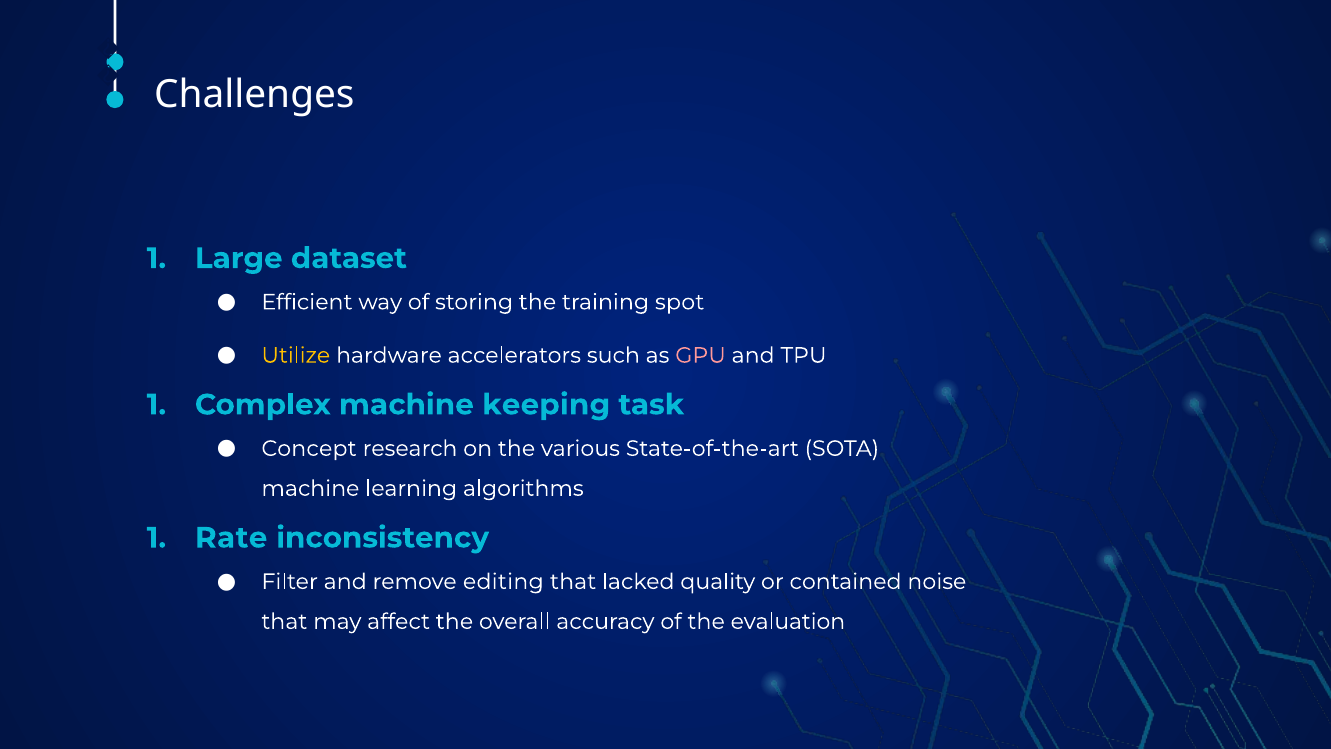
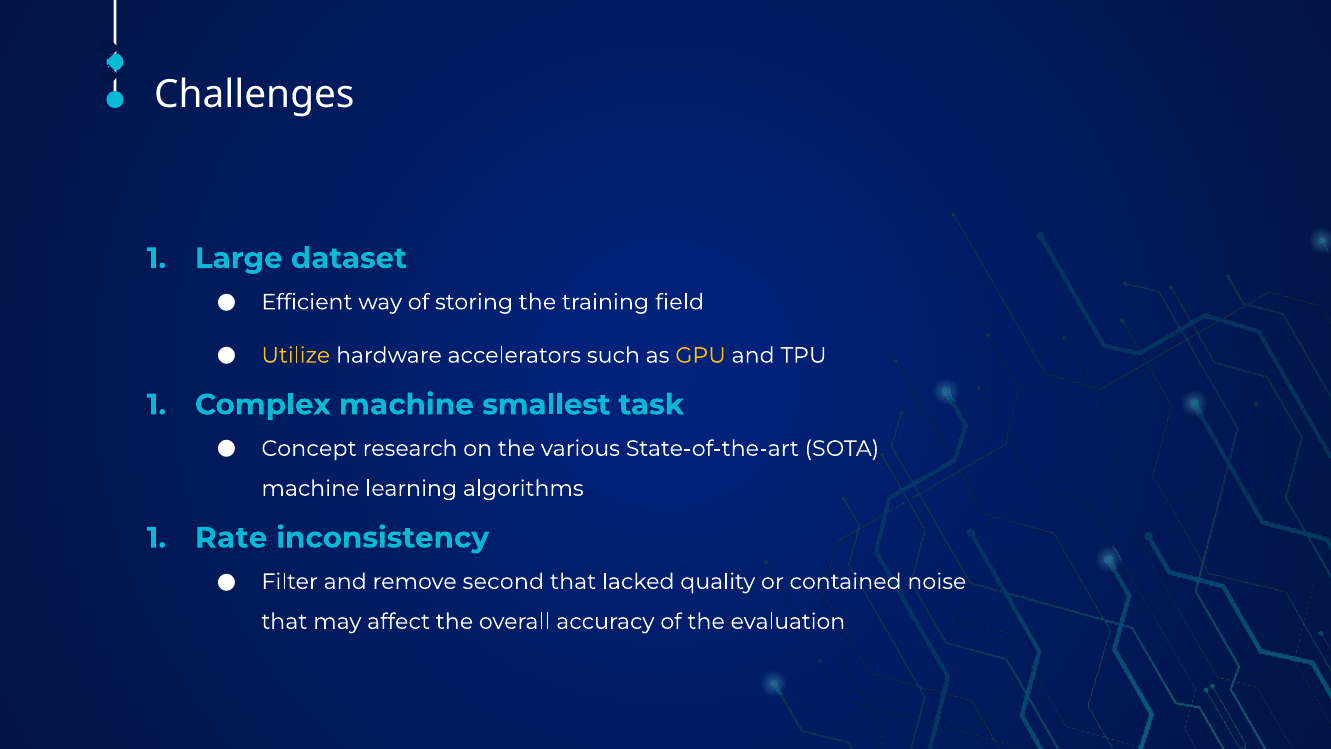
spot: spot -> field (680, 302)
GPU colour: pink -> yellow (701, 355)
keeping: keeping -> smallest (546, 405)
editing: editing -> second (503, 581)
